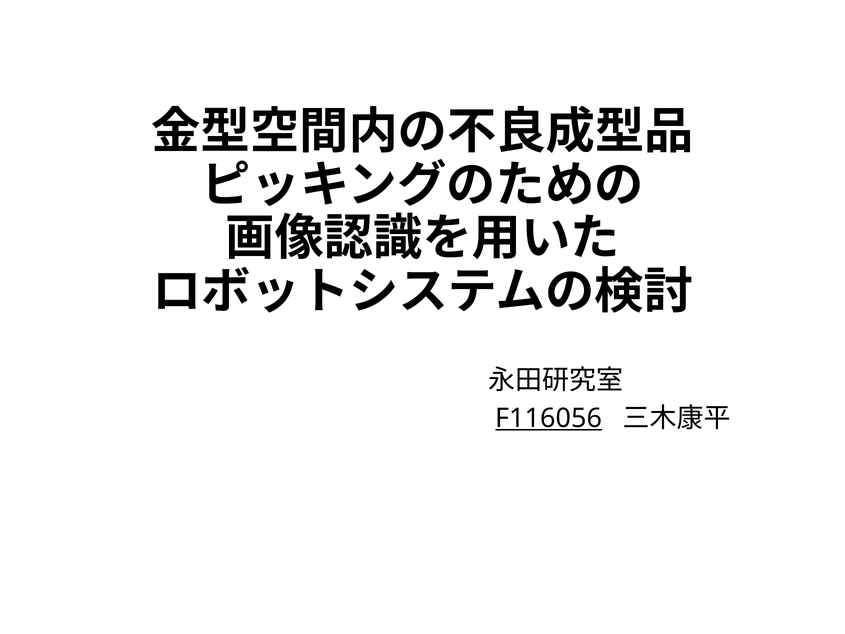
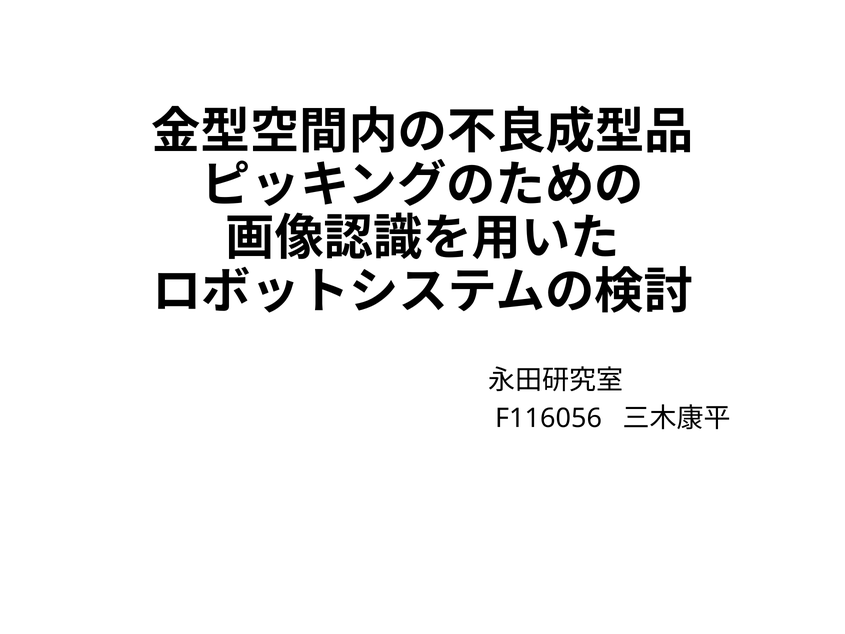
F116056 underline: present -> none (549, 418)
